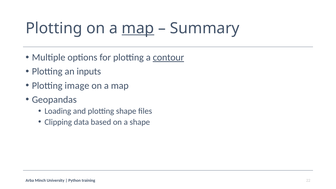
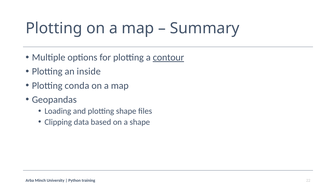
map underline: present -> none (138, 28)
inputs: inputs -> inside (89, 71)
image: image -> conda (77, 86)
